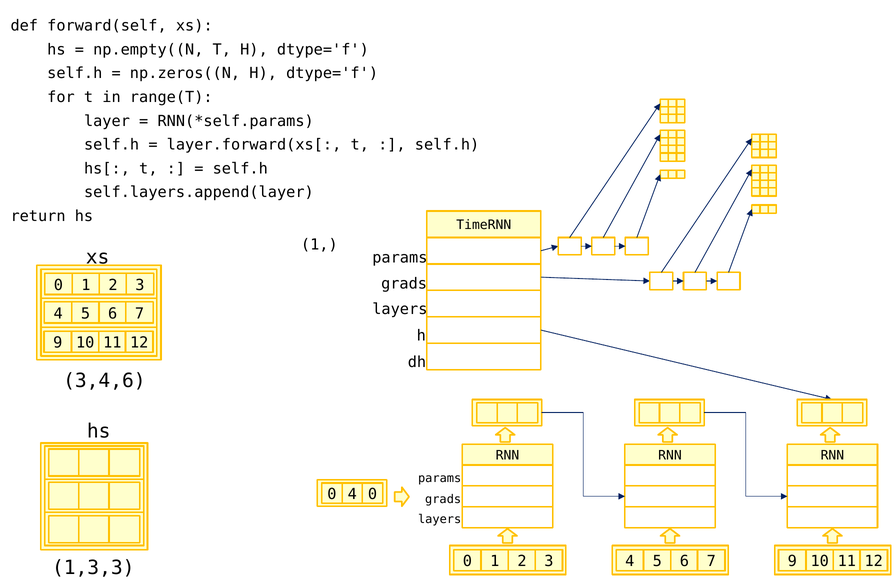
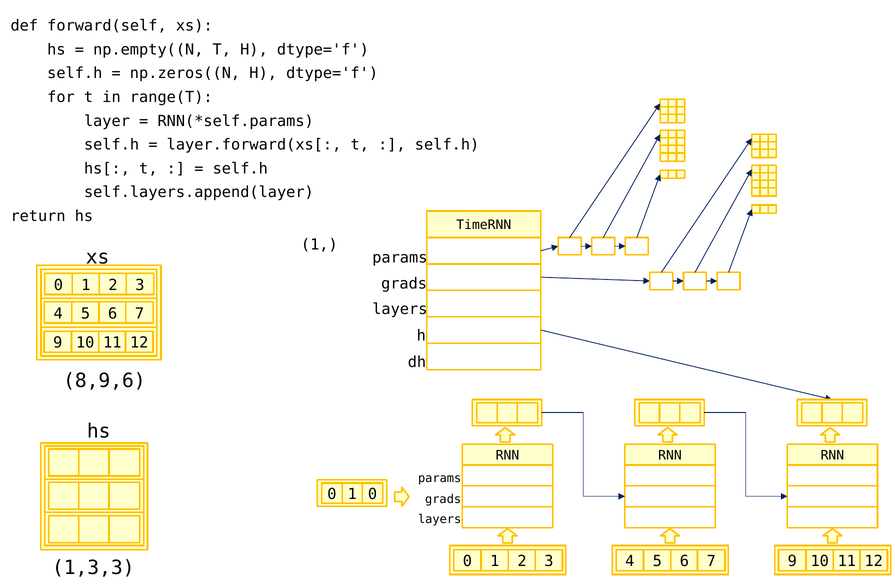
3,4,6: 3,4,6 -> 8,9,6 (104, 381)
4: 4 -> 1 (352, 494)
